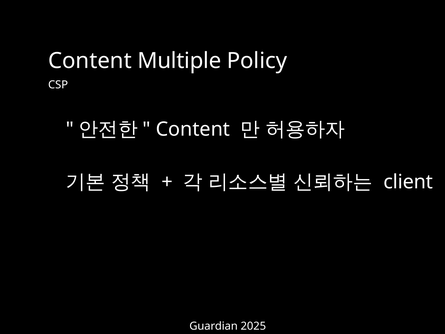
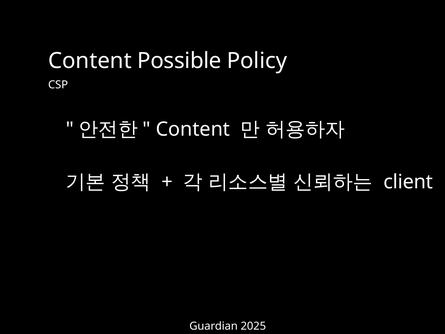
Multiple: Multiple -> Possible (179, 61)
